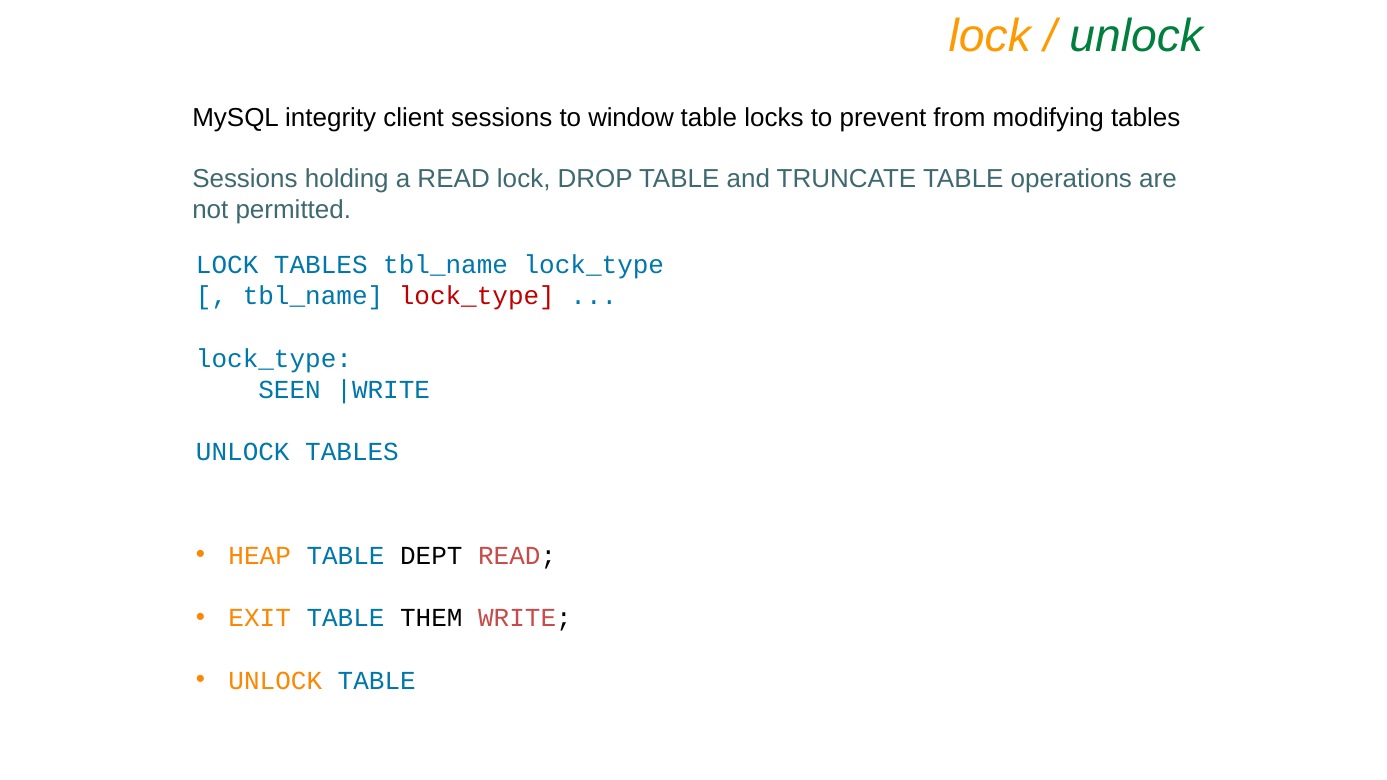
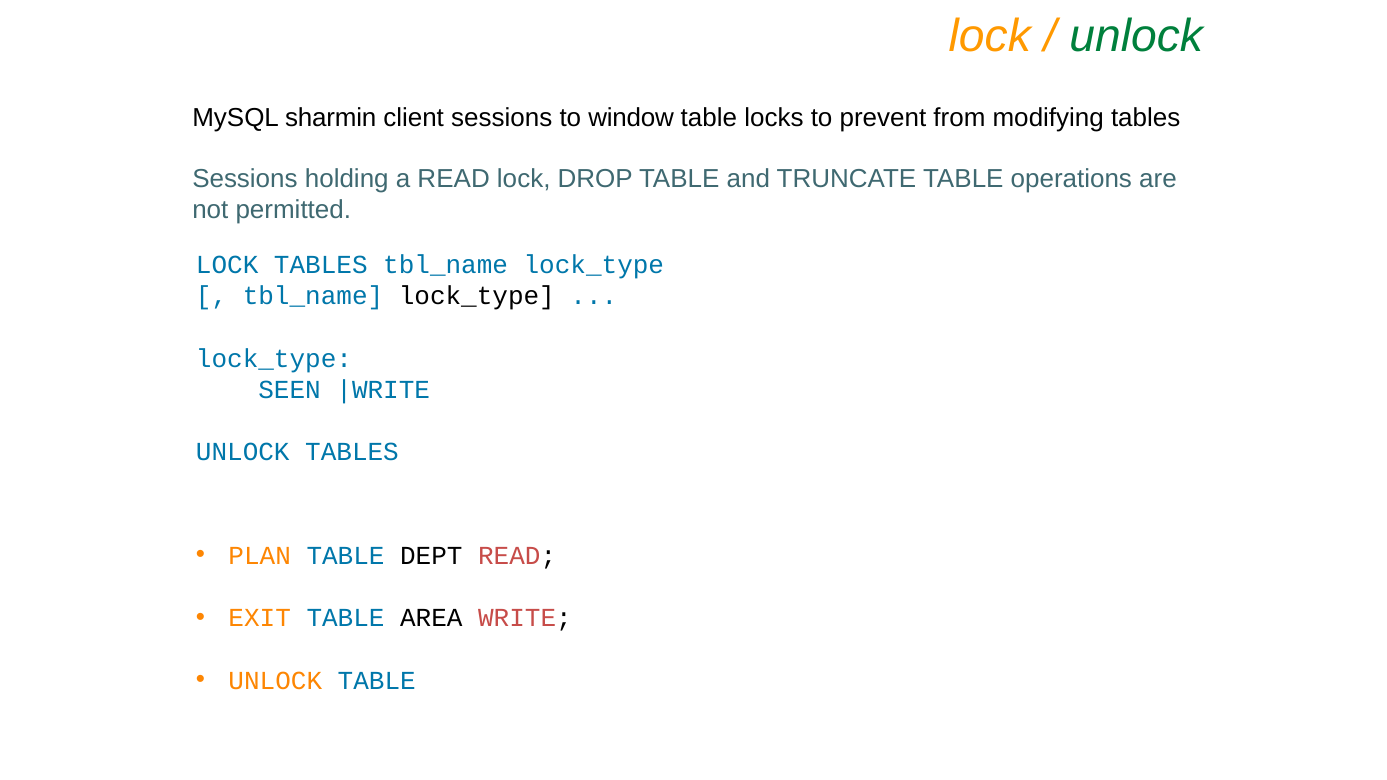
integrity: integrity -> sharmin (331, 118)
lock_type colour: red -> black (477, 296)
HEAP: HEAP -> PLAN (260, 556)
THEM: THEM -> AREA (431, 618)
